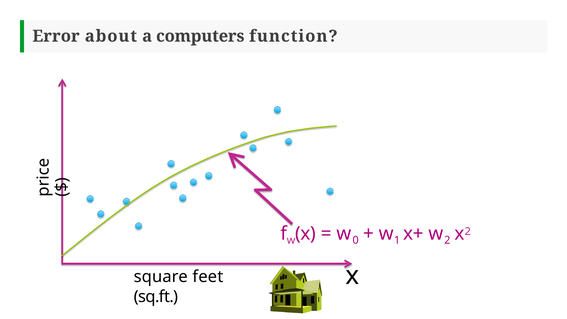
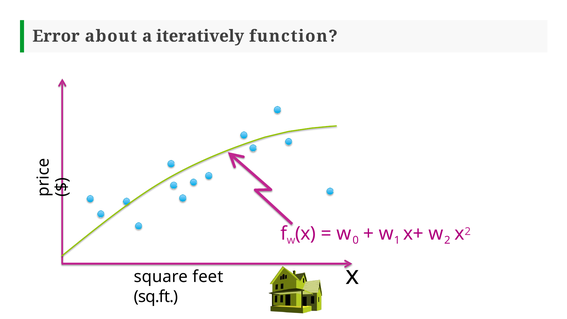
computers: computers -> iteratively (200, 36)
